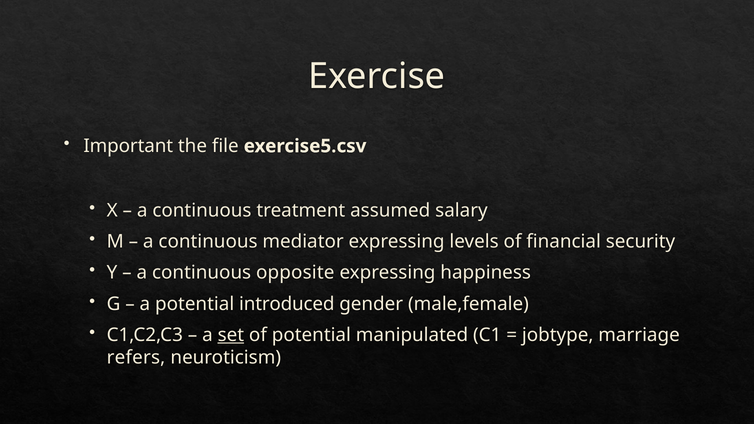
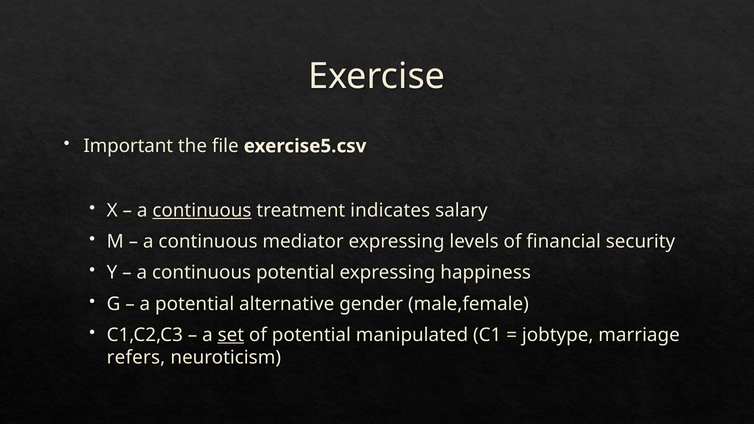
continuous underline: none -> present (202, 211)
assumed: assumed -> indicates (390, 211)
continuous opposite: opposite -> potential (295, 273)
introduced: introduced -> alternative (287, 304)
